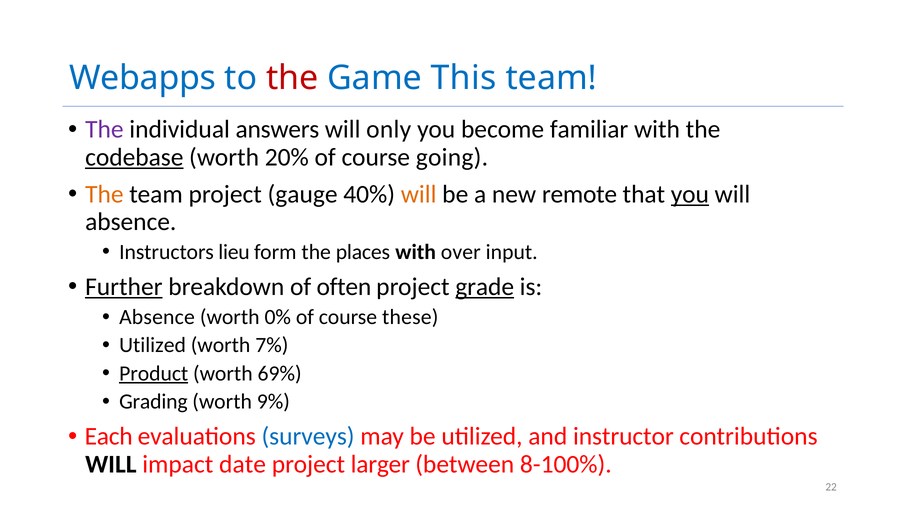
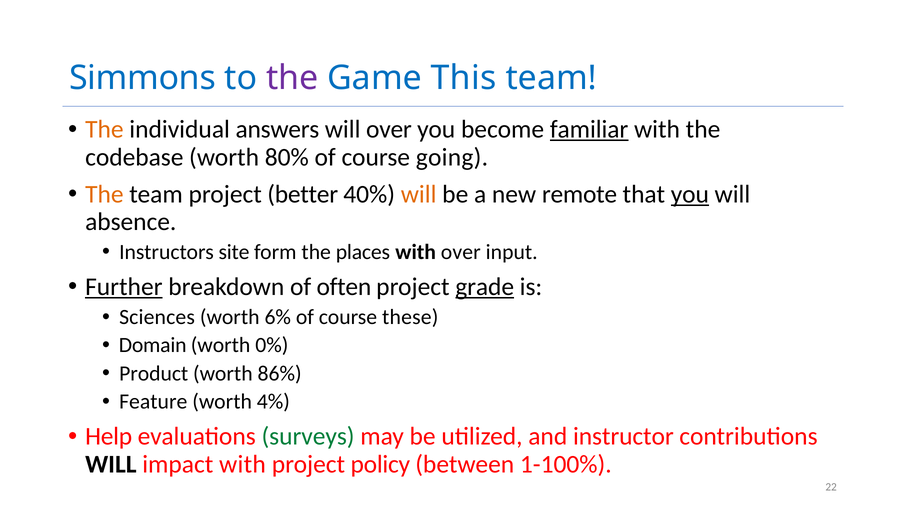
Webapps: Webapps -> Simmons (142, 78)
the colour: red -> purple (292, 78)
The colour: purple -> orange (104, 129)
will only: only -> over (389, 129)
familiar underline: none -> present (589, 129)
codebase underline: present -> none (134, 157)
20%: 20% -> 80% (287, 157)
gauge: gauge -> better (303, 194)
lieu: lieu -> site (234, 252)
Absence: Absence -> Sciences (157, 317)
0%: 0% -> 6% (278, 317)
Utilized: Utilized -> Domain (153, 345)
7%: 7% -> 0% (272, 345)
Product underline: present -> none (154, 373)
69%: 69% -> 86% (280, 373)
Grading: Grading -> Feature (153, 401)
9%: 9% -> 4% (273, 401)
Each: Each -> Help (109, 436)
surveys colour: blue -> green (308, 436)
impact date: date -> with (242, 464)
larger: larger -> policy (380, 464)
8-100%: 8-100% -> 1-100% (566, 464)
